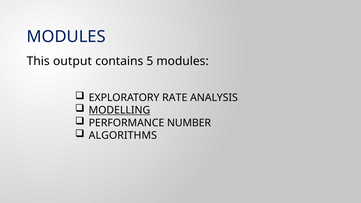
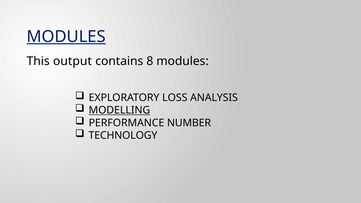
MODULES underline: none -> present (66, 37)
5: 5 -> 8 (150, 61)
RATE: RATE -> LOSS (175, 98)
ALGORITHMS: ALGORITHMS -> TECHNOLOGY (123, 135)
